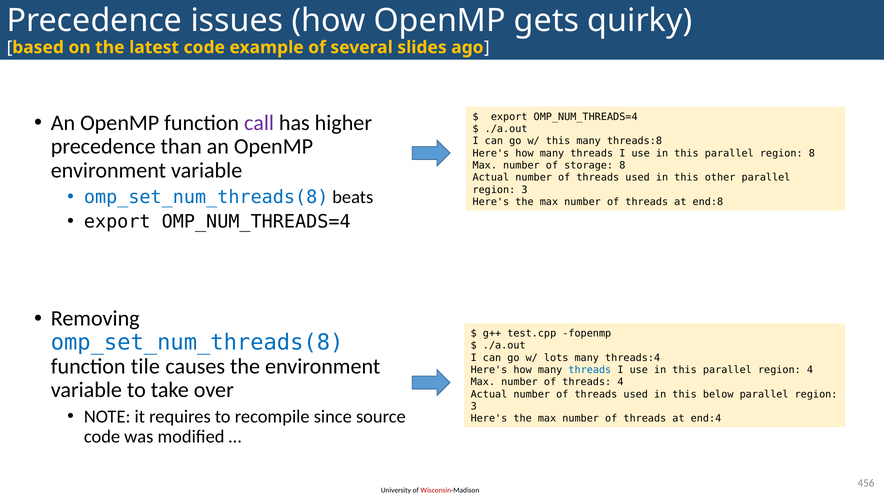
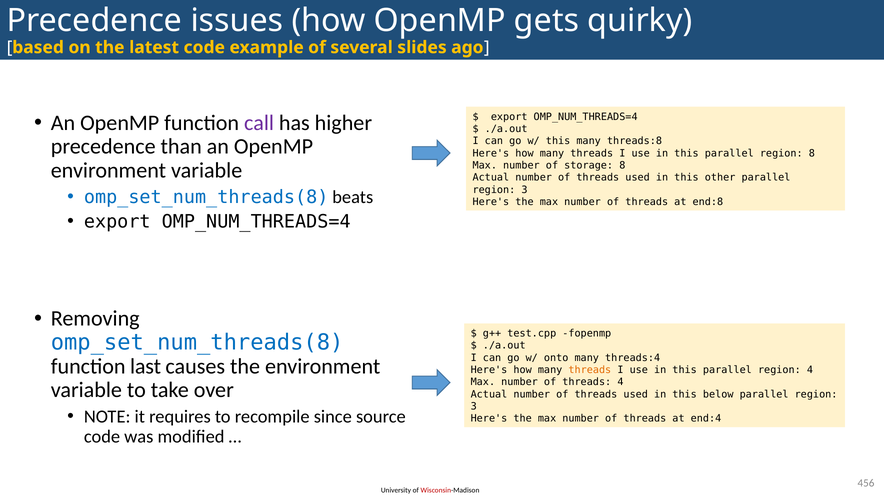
lots: lots -> onto (556, 358)
tile: tile -> last (146, 367)
threads colour: blue -> orange (590, 370)
